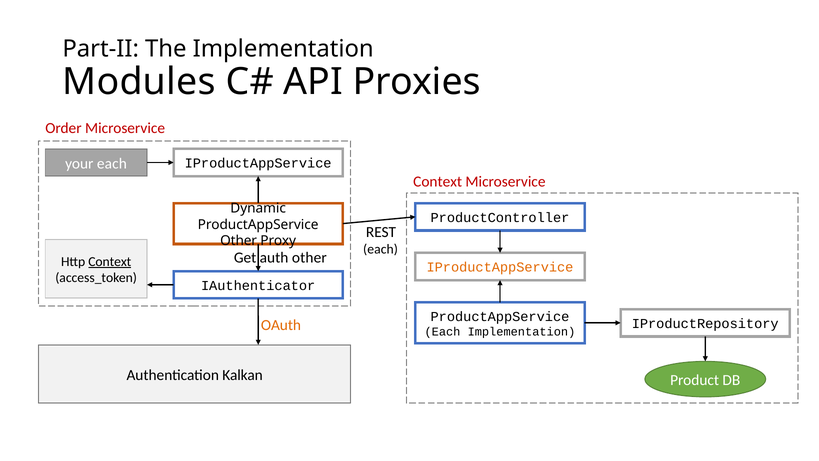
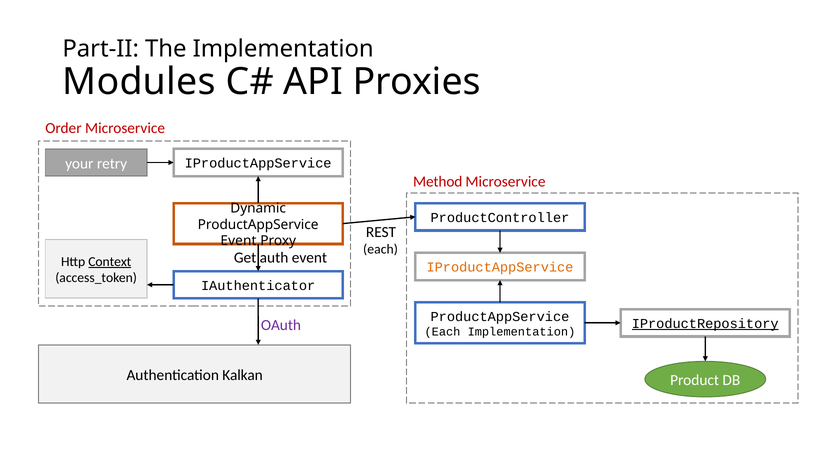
your each: each -> retry (112, 163)
Context: Context -> Method (438, 181)
Other: Other -> Event (238, 241)
auth other: other -> event (309, 258)
OAuth colour: orange -> purple (281, 325)
IProductRepository underline: none -> present (705, 324)
